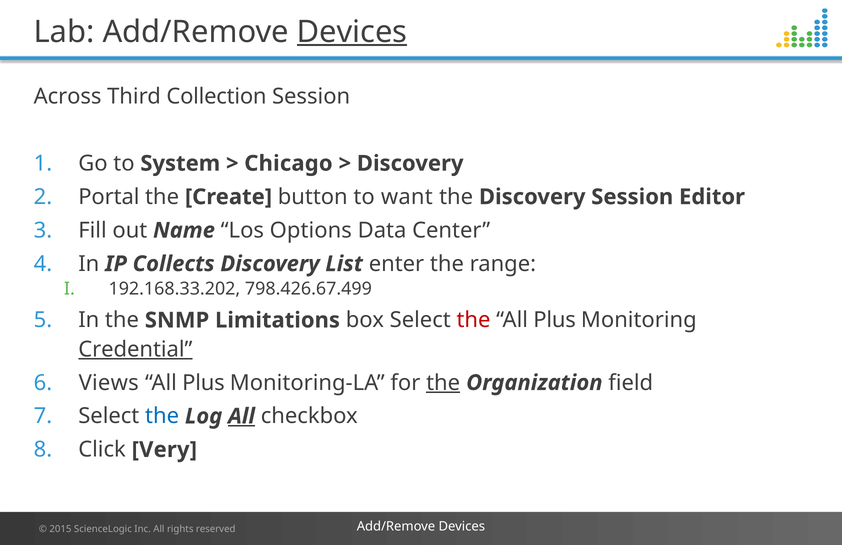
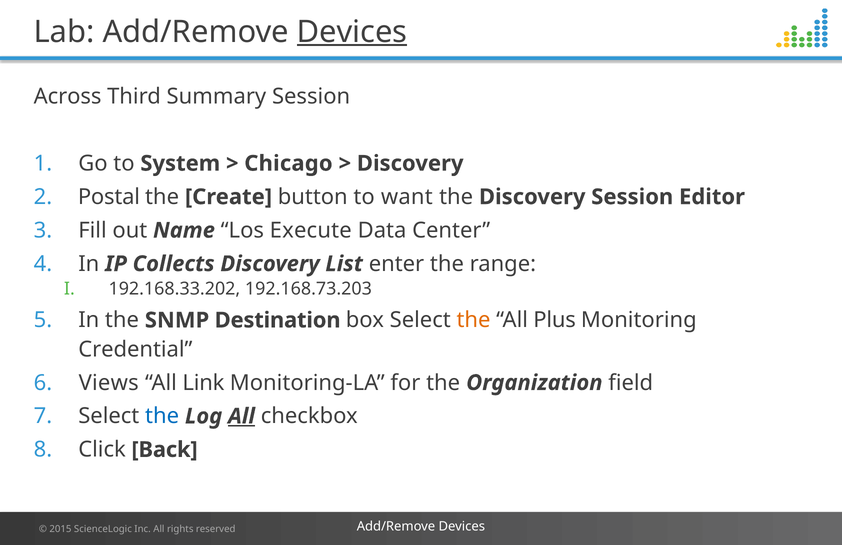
Collection: Collection -> Summary (216, 96)
Portal: Portal -> Postal (109, 197)
Options: Options -> Execute (311, 230)
798.426.67.499: 798.426.67.499 -> 192.168.73.203 (308, 289)
Limitations: Limitations -> Destination (278, 320)
the colour: red -> orange (473, 320)
Credential underline: present -> none (135, 349)
Plus: Plus -> Link (203, 383)
the underline: present -> none (443, 383)
Very: Very -> Back (165, 450)
